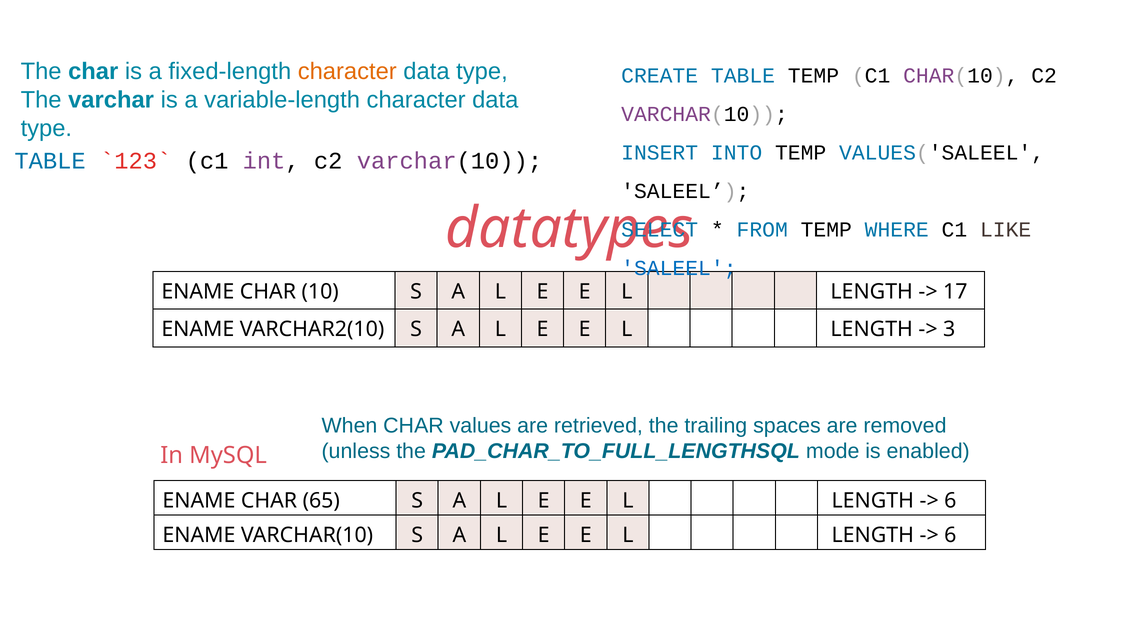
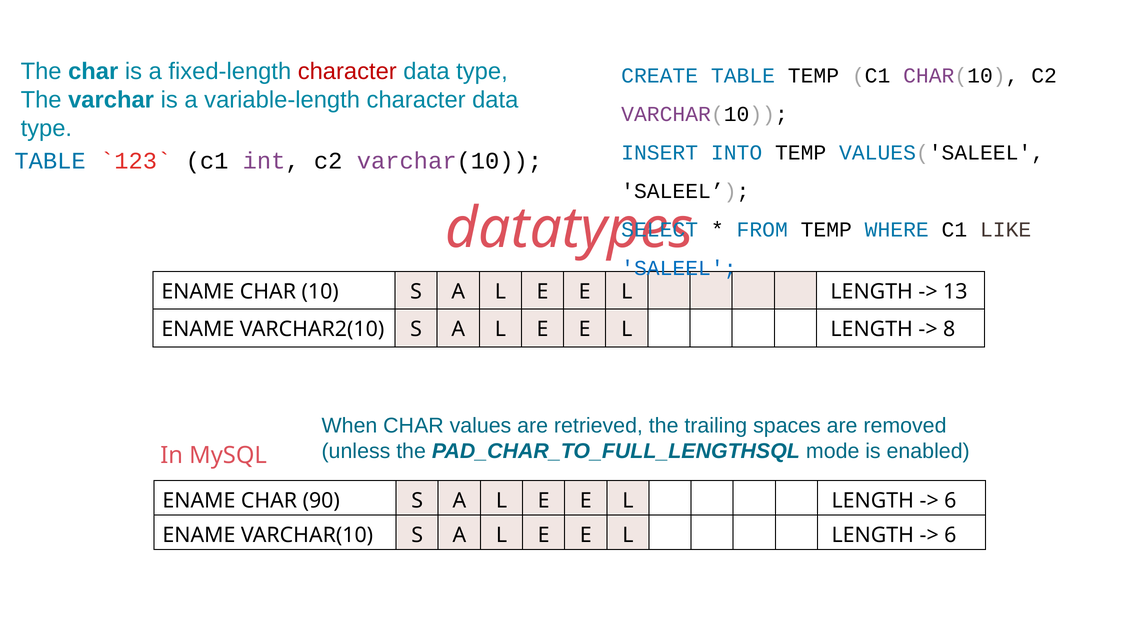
character colour: orange -> red (347, 71)
17: 17 -> 13 (955, 291)
3: 3 -> 8 (949, 329)
65: 65 -> 90 (321, 500)
